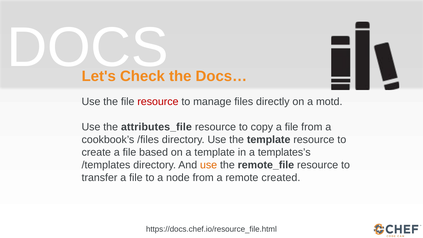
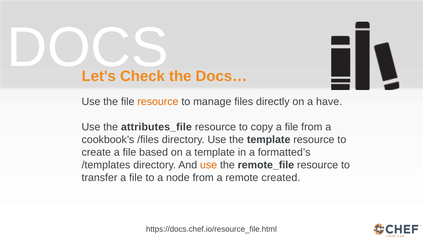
resource colour: red -> orange (158, 101)
motd: motd -> have (329, 101)
templates’s: templates’s -> formatted’s (284, 152)
